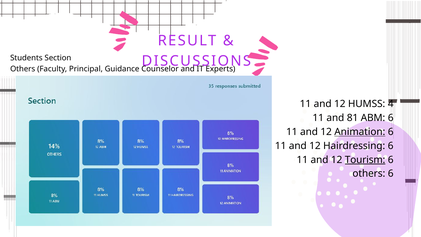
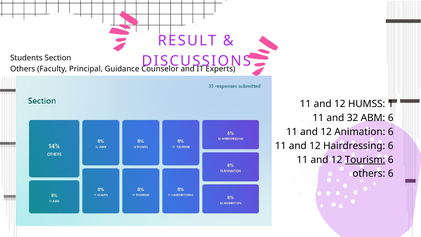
4: 4 -> 1 (391, 104)
81: 81 -> 32 (353, 118)
Animation underline: present -> none (360, 132)
